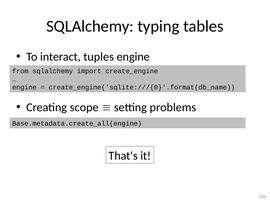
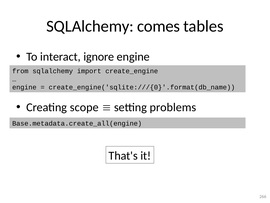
typing: typing -> comes (159, 26)
tuples: tuples -> ignore (99, 57)
